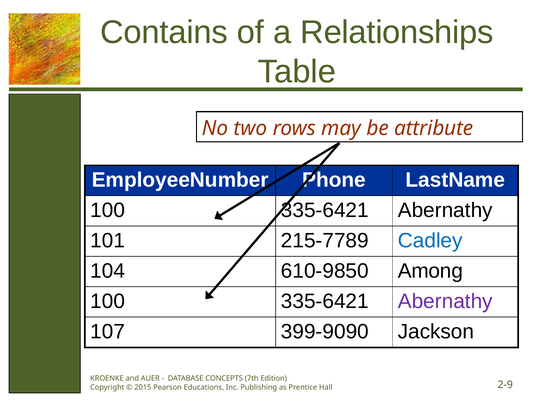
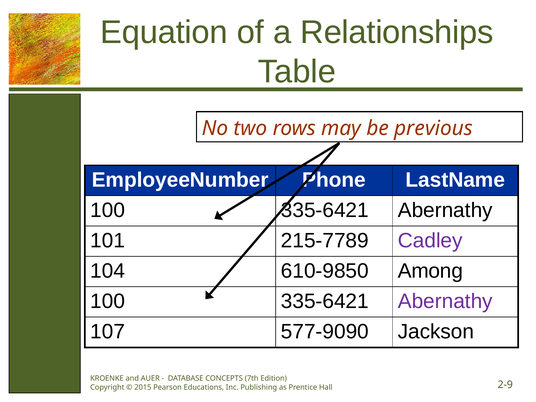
Contains: Contains -> Equation (164, 32)
attribute: attribute -> previous (434, 128)
Cadley colour: blue -> purple (430, 241)
399-9090: 399-9090 -> 577-9090 (325, 332)
